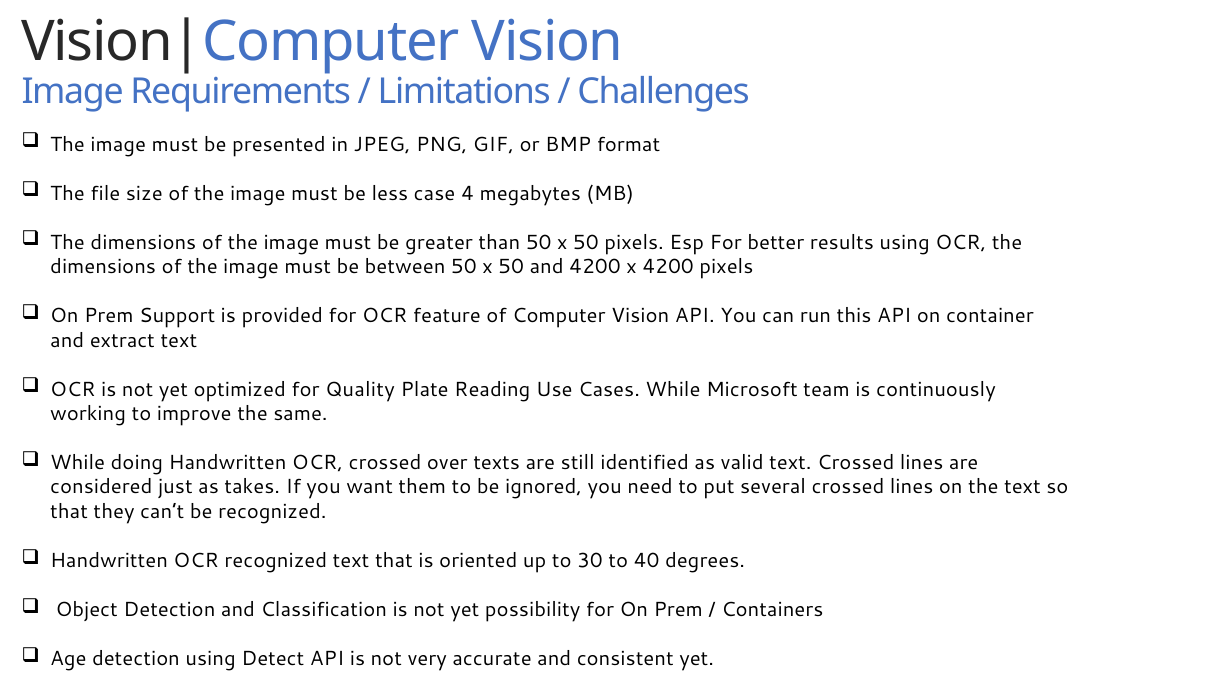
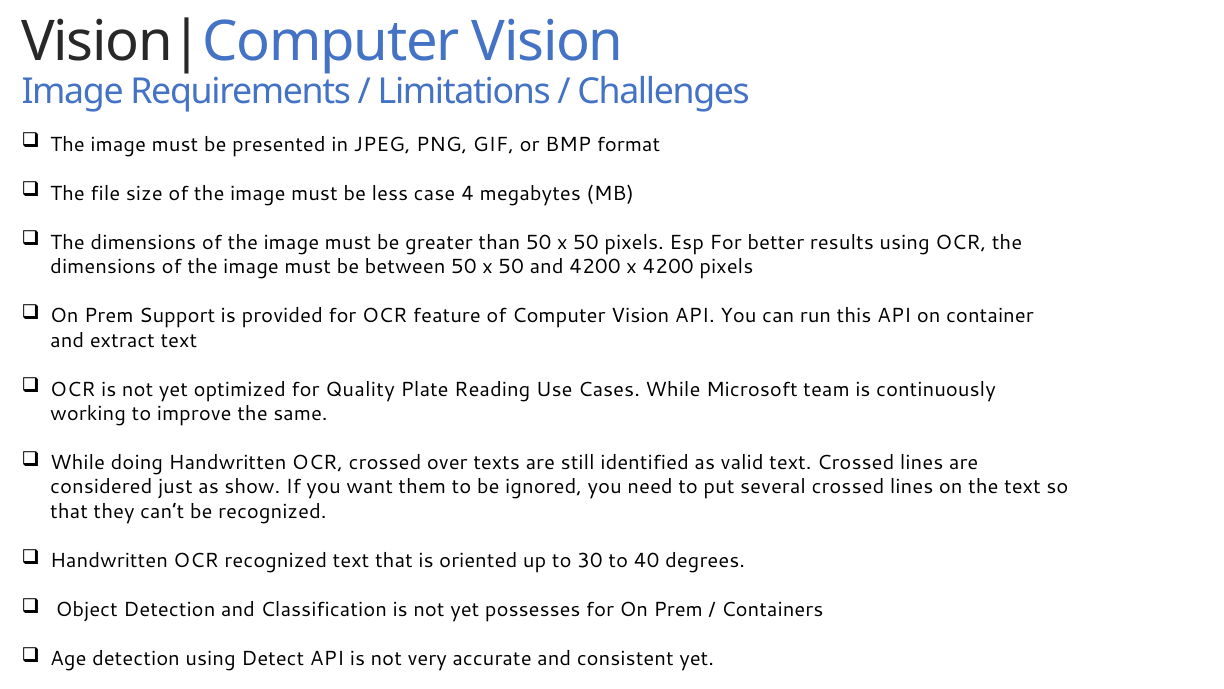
takes: takes -> show (252, 487)
possibility: possibility -> possesses (533, 609)
